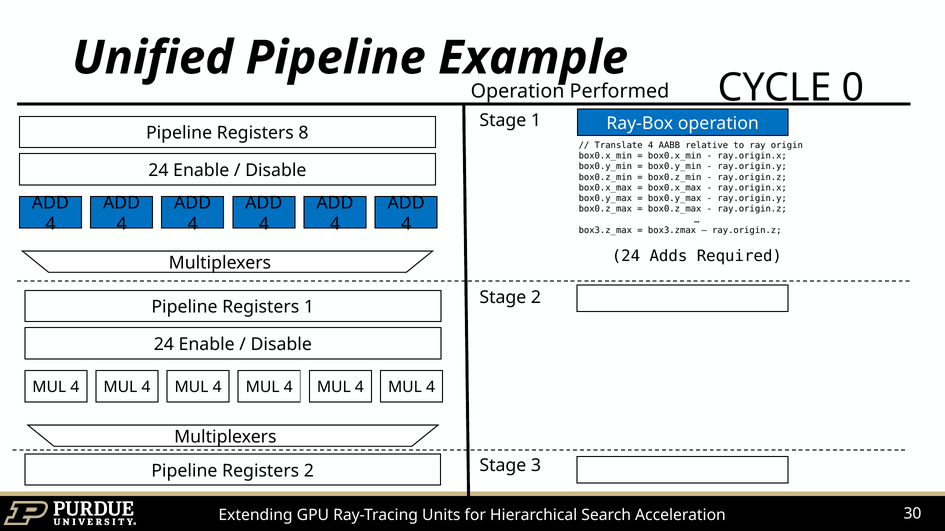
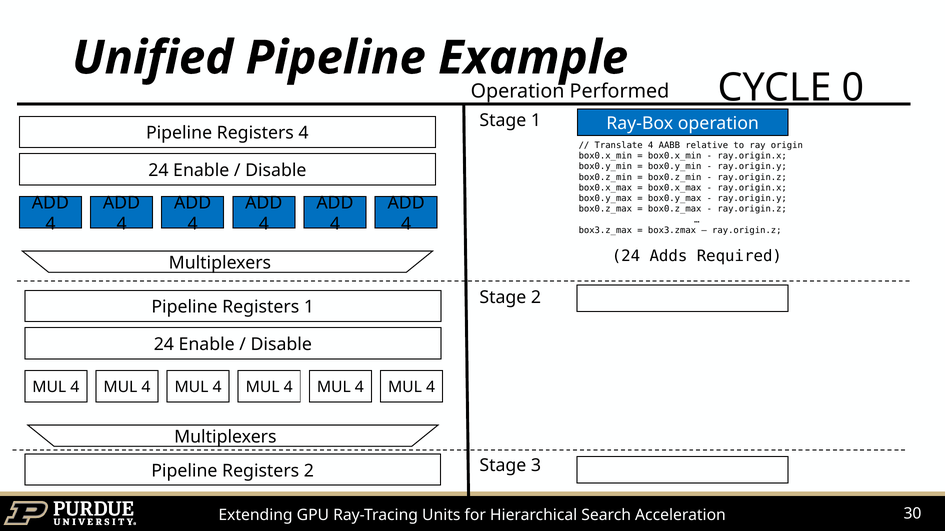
Registers 8: 8 -> 4 (304, 133)
